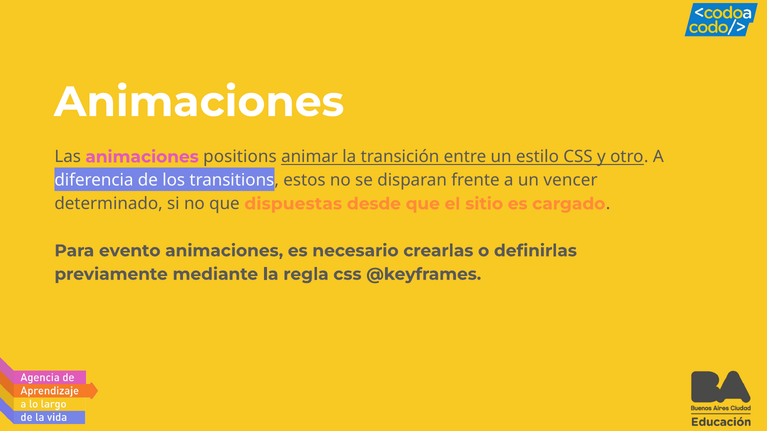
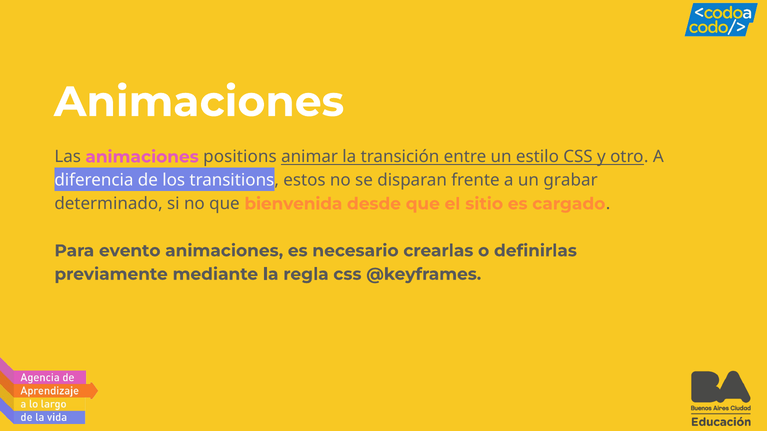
vencer: vencer -> grabar (571, 180)
dispuestas: dispuestas -> bienvenida (293, 204)
